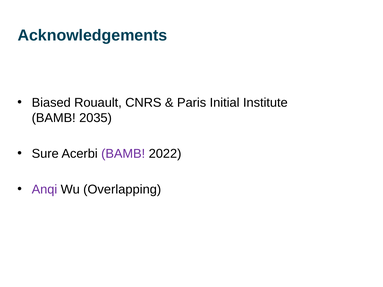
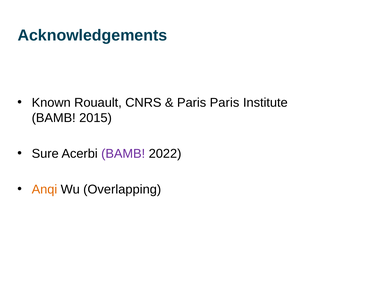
Biased: Biased -> Known (51, 103)
Paris Initial: Initial -> Paris (225, 103)
2035: 2035 -> 2015 (96, 118)
Anqi colour: purple -> orange (44, 190)
